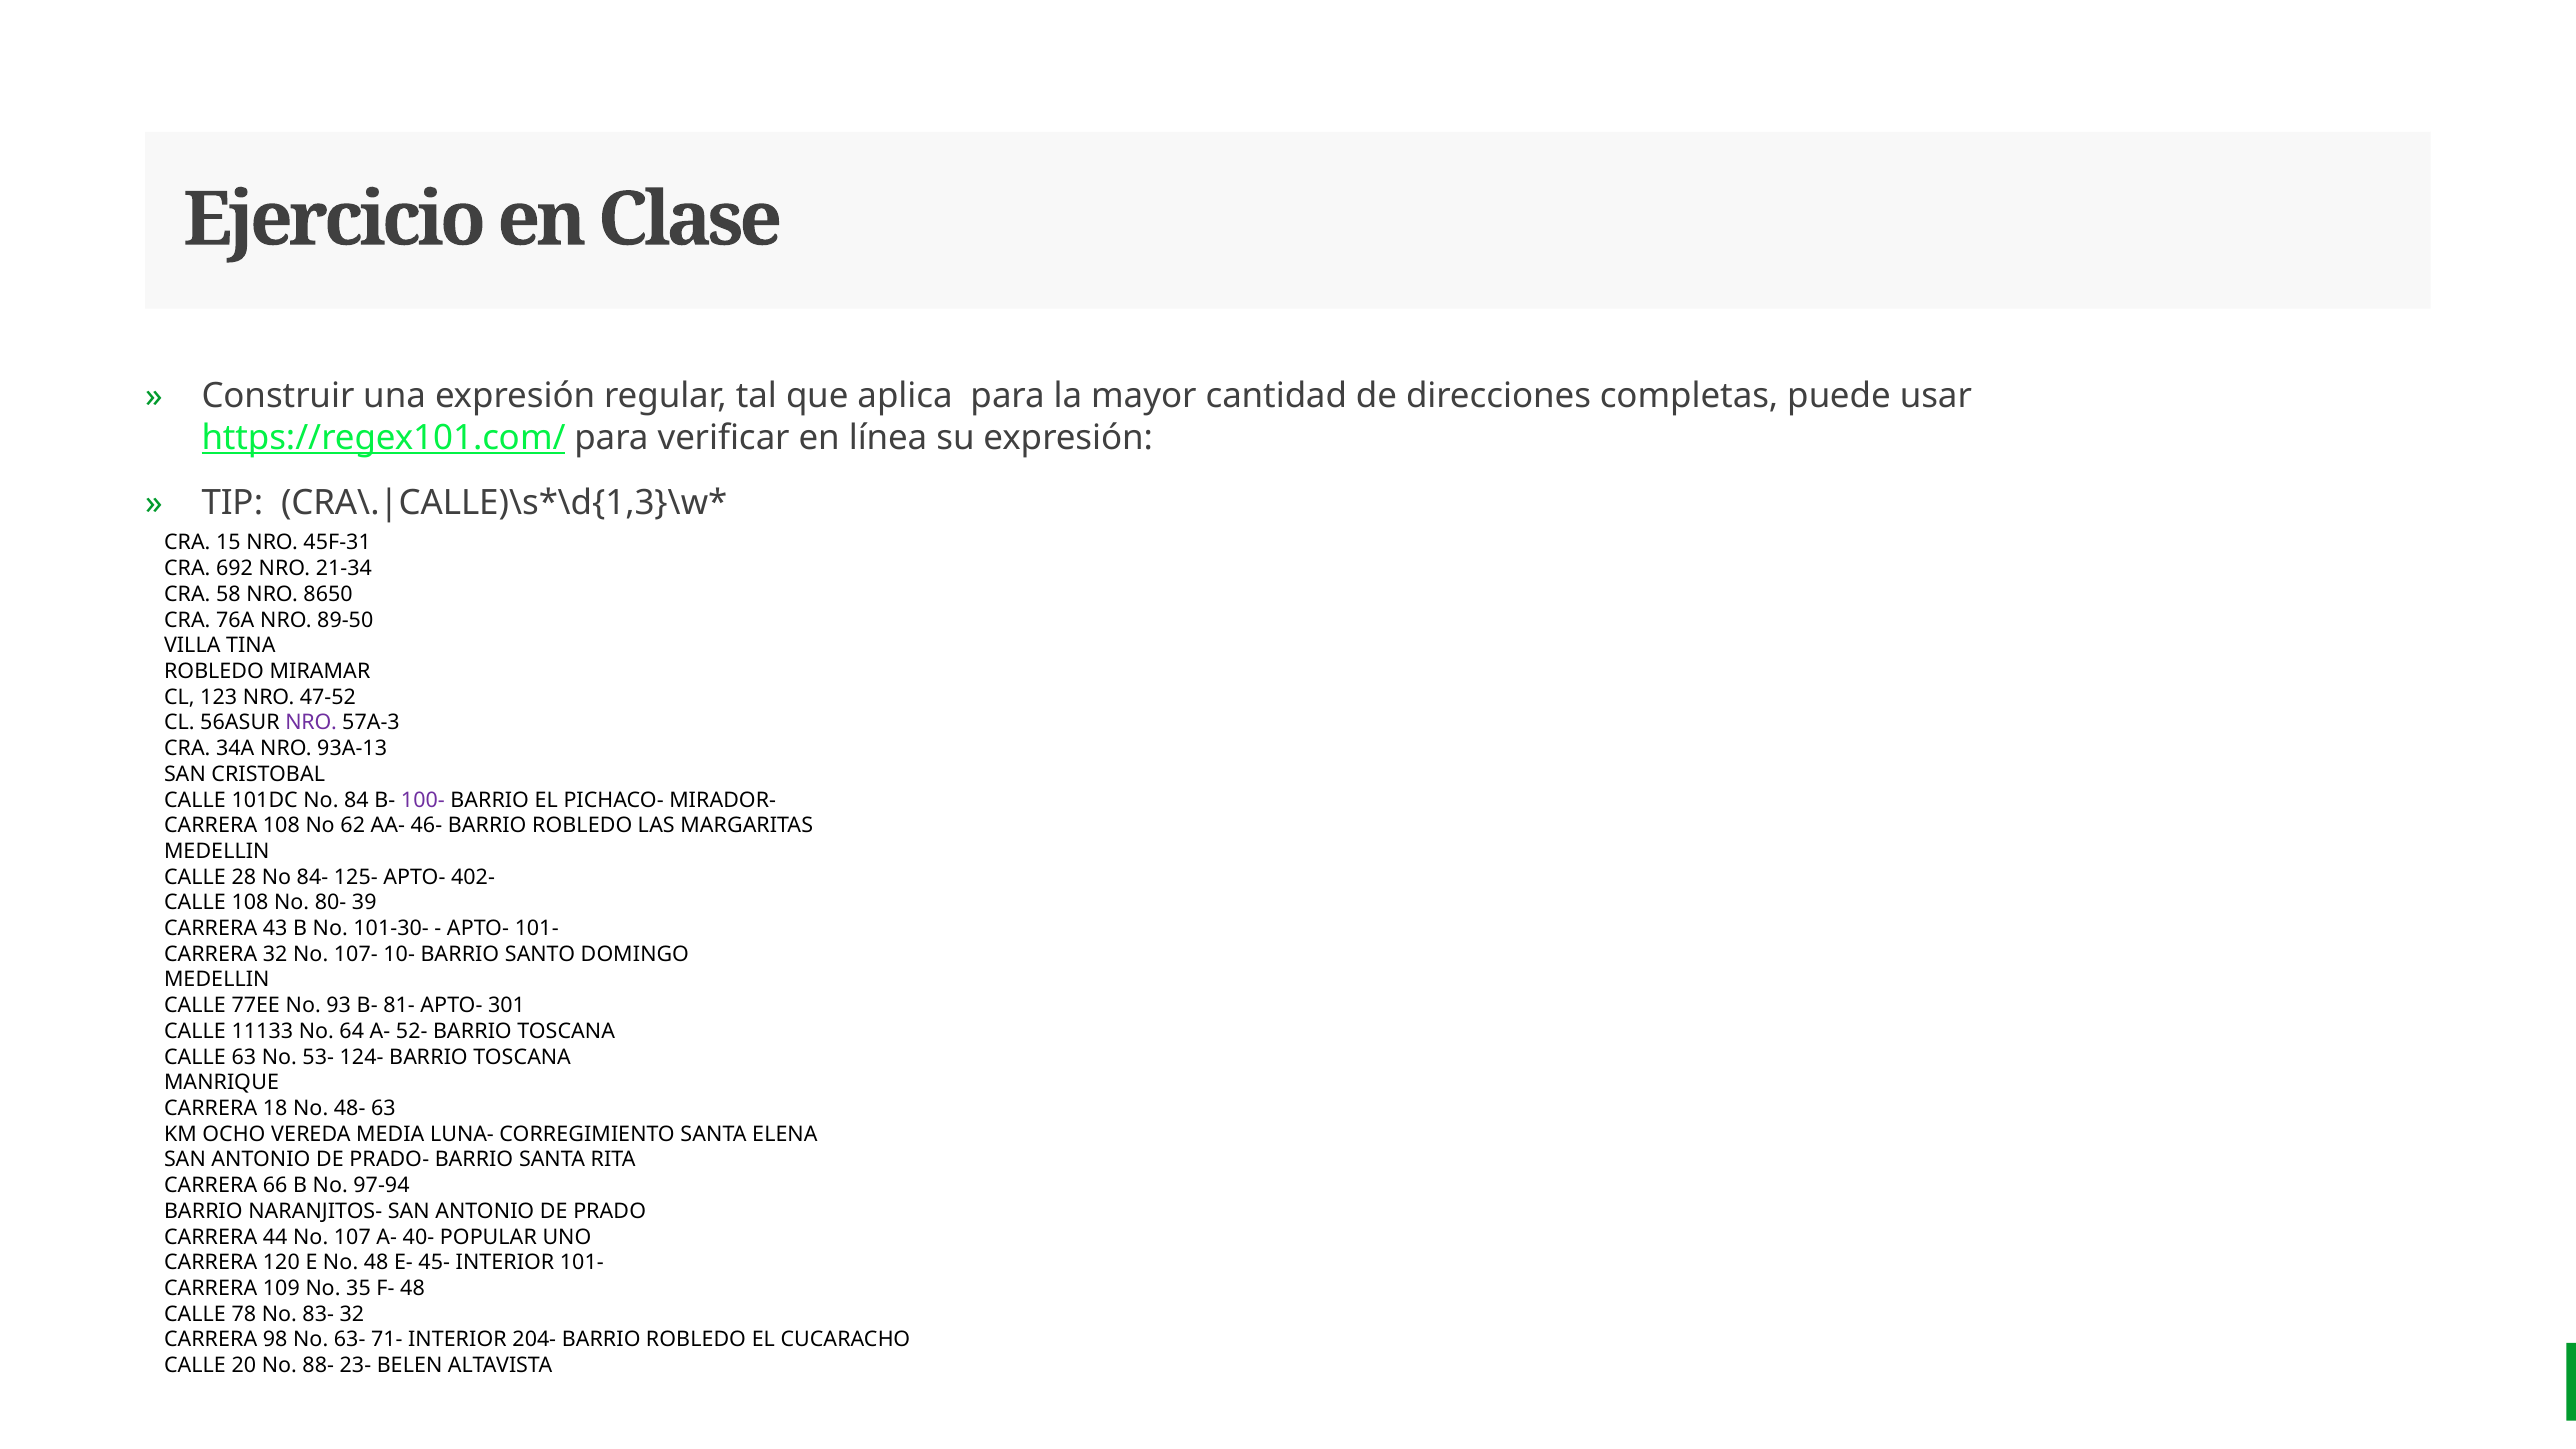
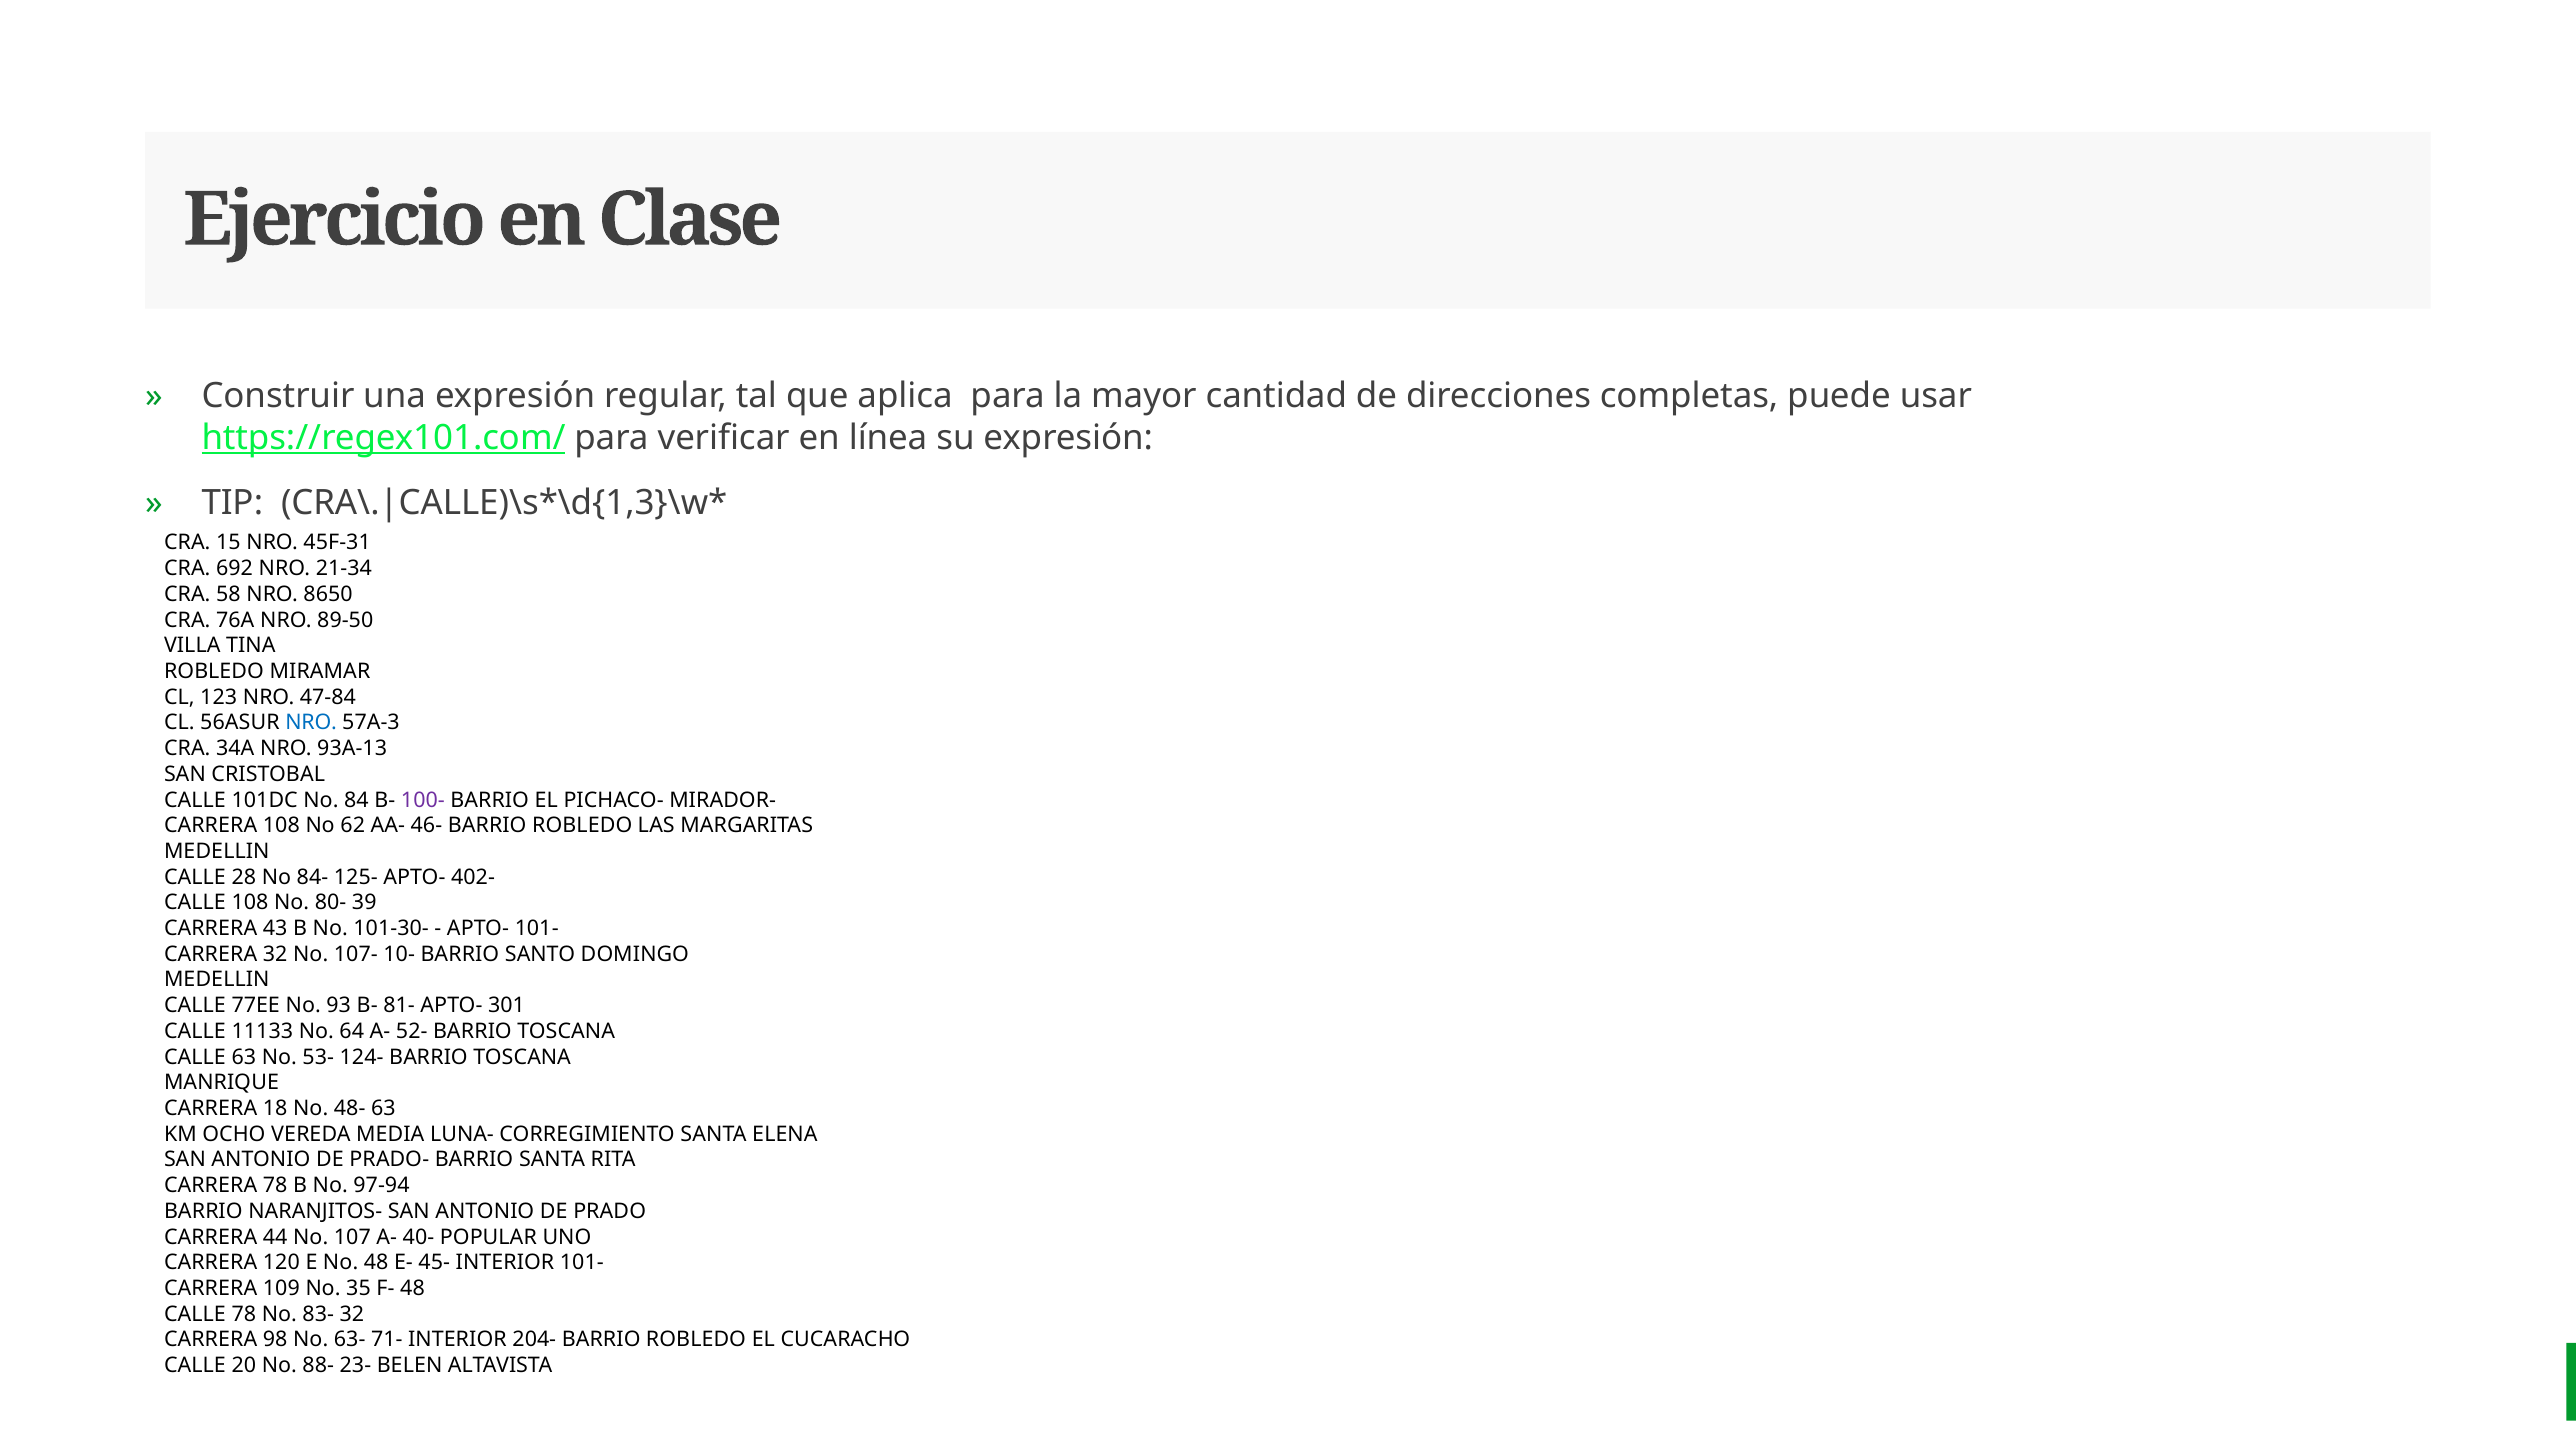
47-52: 47-52 -> 47-84 (328, 697)
NRO colour: purple -> blue (311, 723)
CARRERA 66: 66 -> 78 (275, 1186)
